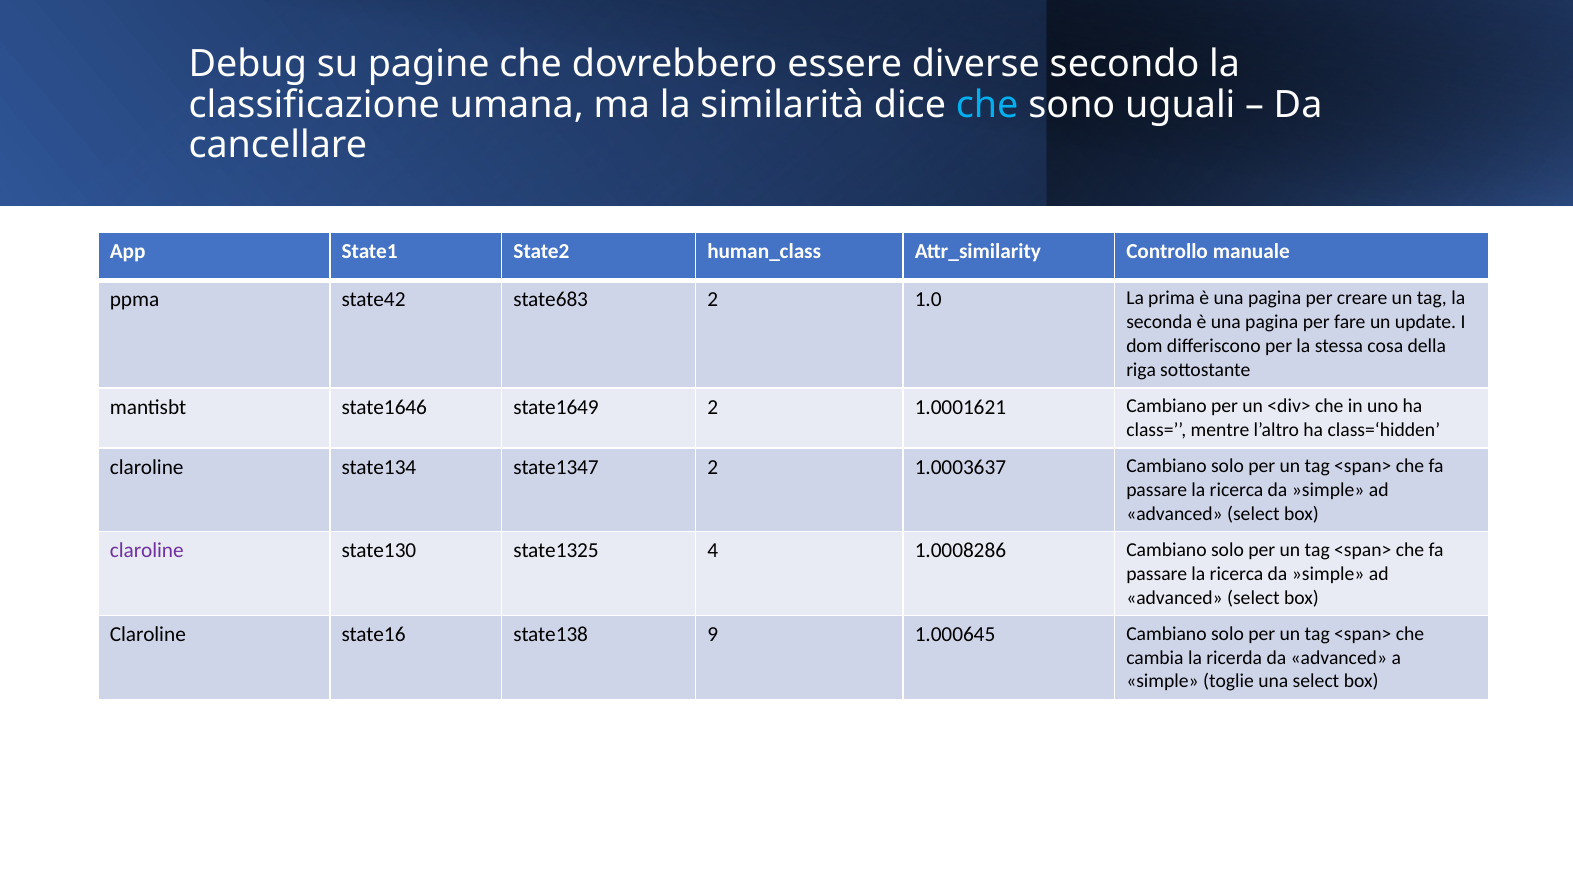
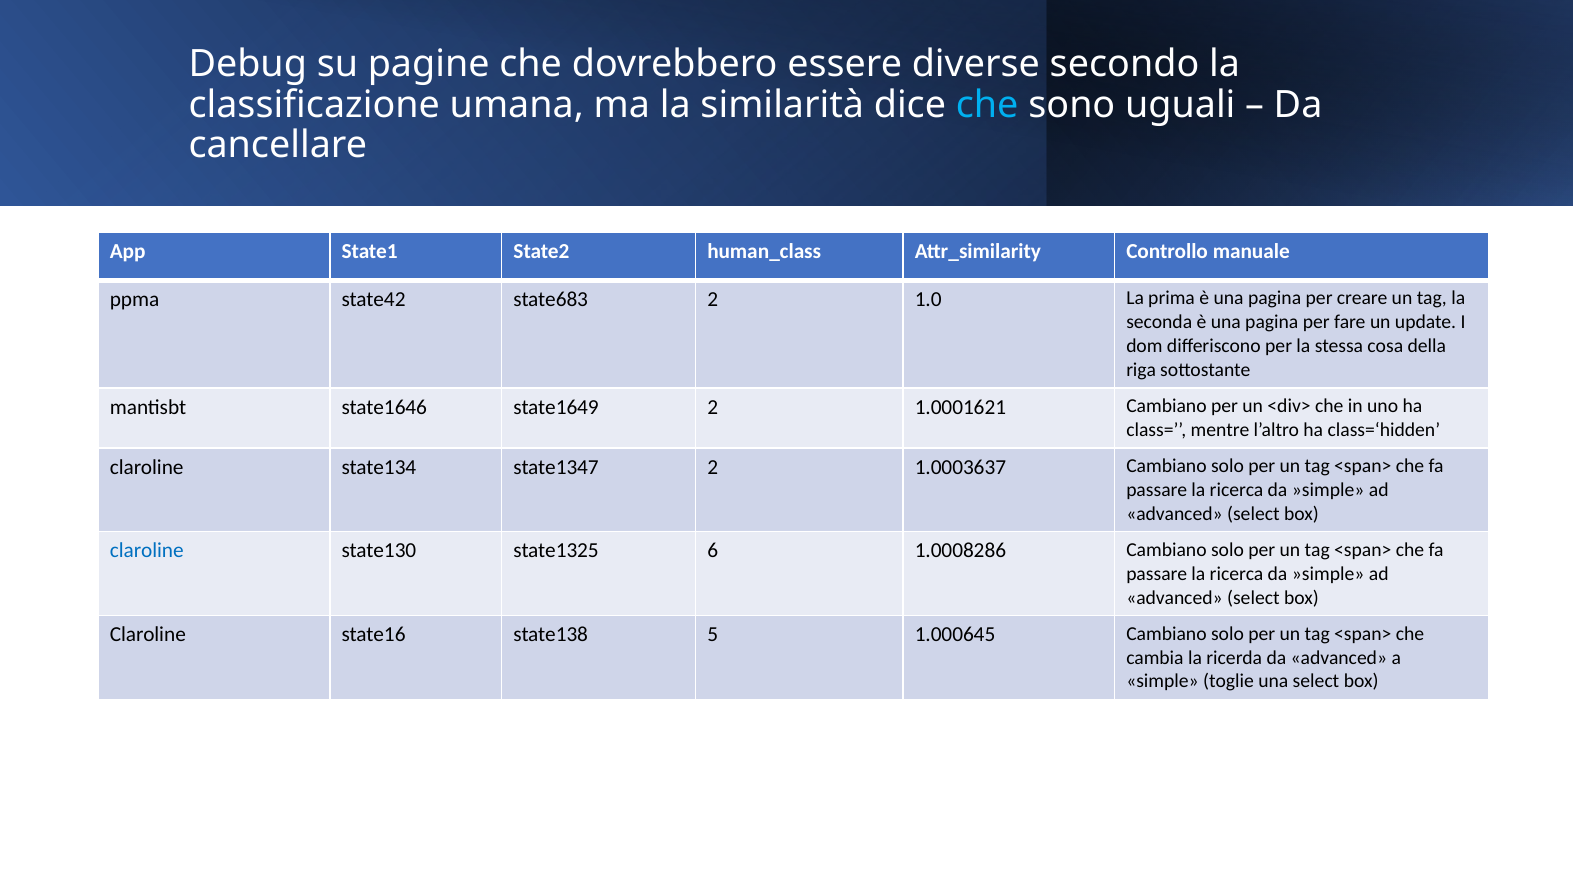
claroline colour: purple -> blue (147, 551)
4: 4 -> 6 (713, 551)
9: 9 -> 5 (713, 634)
